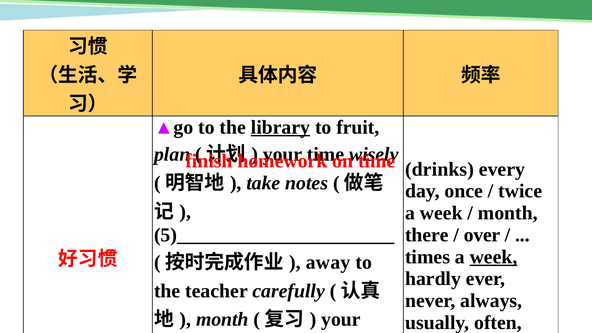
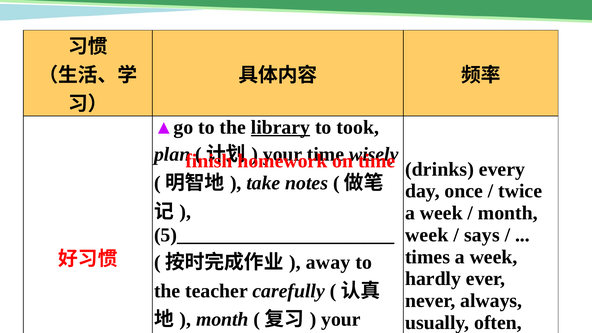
fruit: fruit -> took (358, 127)
there: there -> week (427, 235)
over: over -> says (482, 235)
week underline: present -> none (494, 257)
